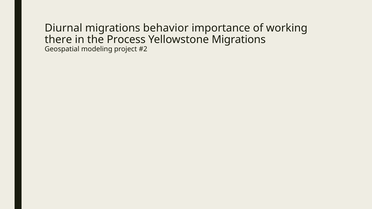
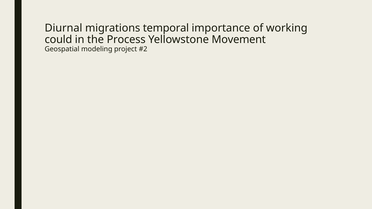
behavior: behavior -> temporal (166, 28)
there: there -> could (58, 40)
Yellowstone Migrations: Migrations -> Movement (239, 40)
